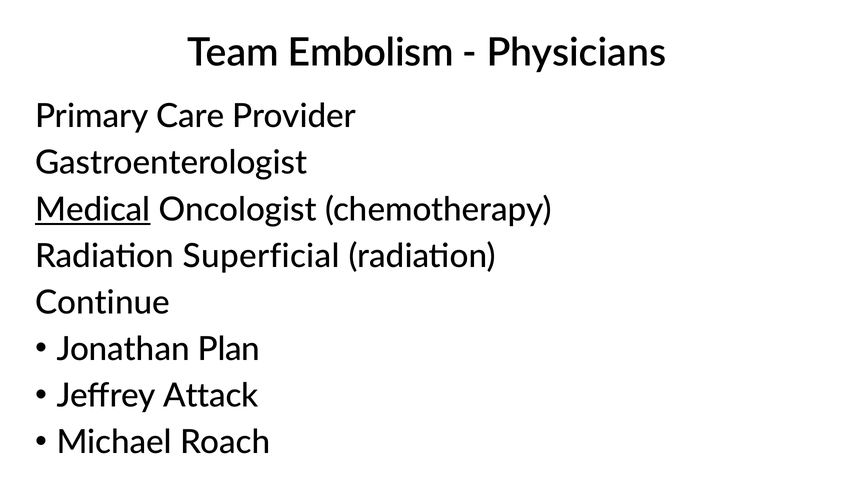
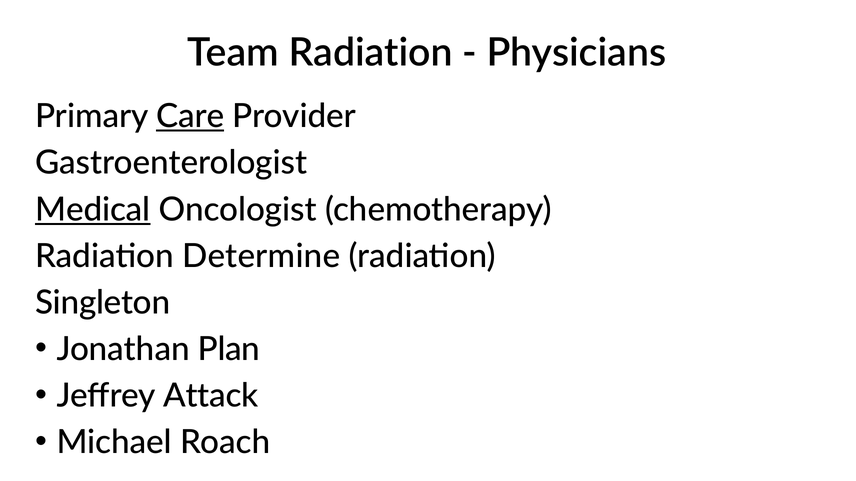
Team Embolism: Embolism -> Radiation (371, 53)
Care underline: none -> present (190, 117)
Superficial: Superficial -> Determine (261, 256)
Continue: Continue -> Singleton (103, 303)
